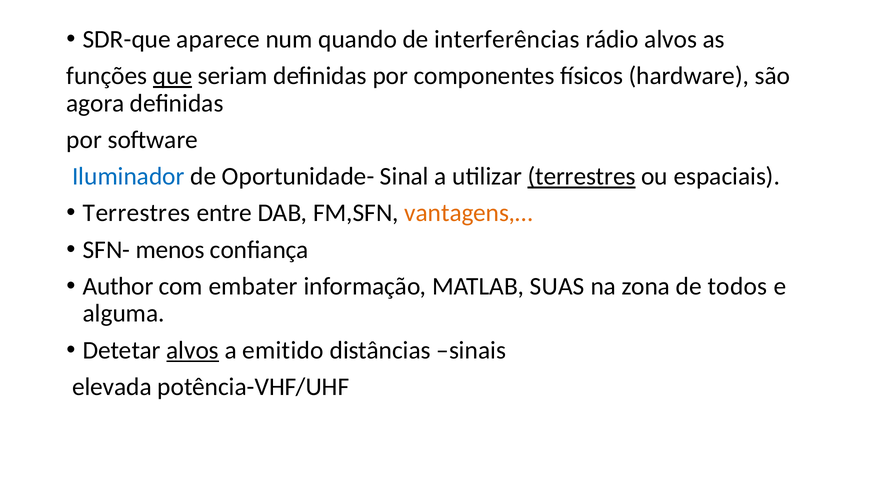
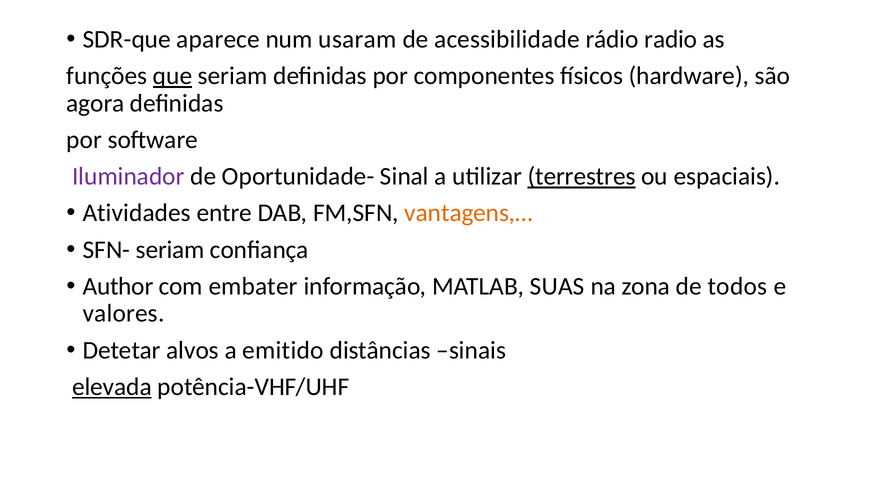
quando: quando -> usaram (357, 40)
interferências: interferências -> acessibilidade (507, 40)
rádio alvos: alvos -> radio (671, 40)
Iluminador colour: blue -> purple (128, 177)
Terrestres: Terrestres -> Atividades (137, 213)
SFN- menos: menos -> seriam (170, 250)
alguma: alguma -> valores (124, 314)
alvos underline: present -> none (193, 350)
elevada underline: none -> present (112, 387)
